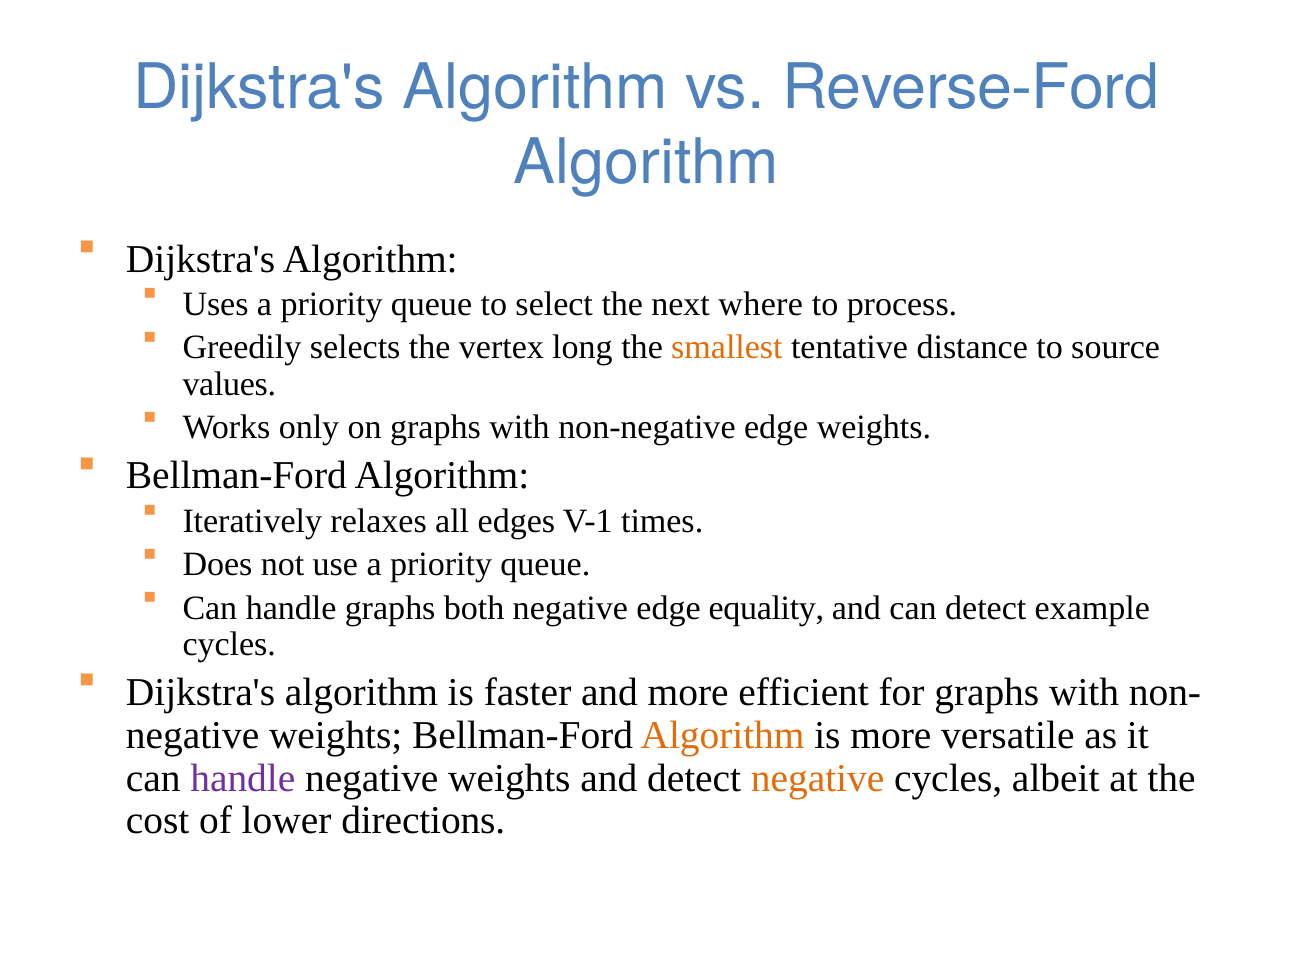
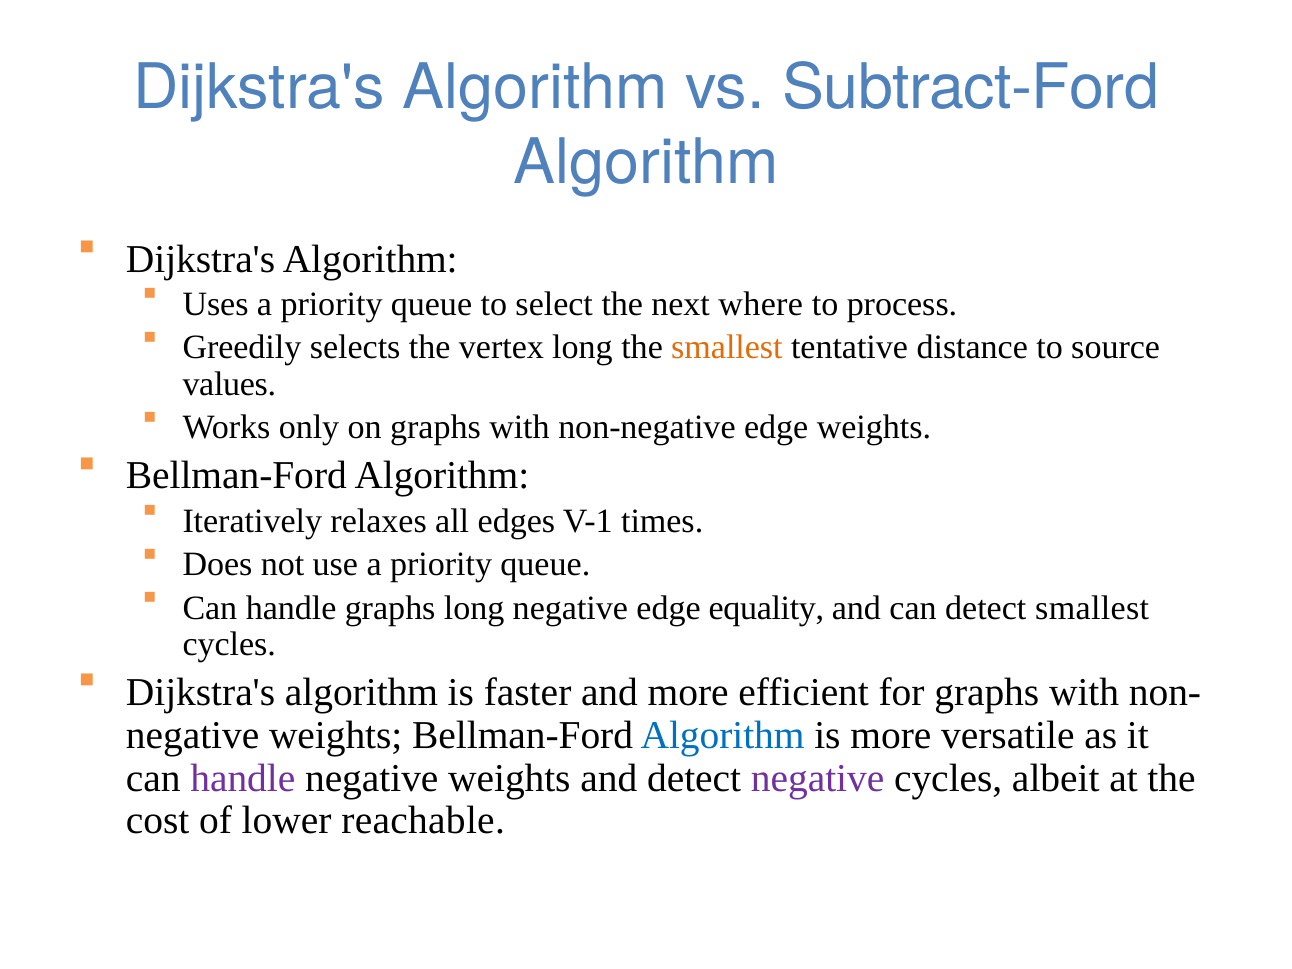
Reverse-Ford: Reverse-Ford -> Subtract-Ford (971, 87)
graphs both: both -> long (474, 608)
detect example: example -> smallest (1092, 608)
Algorithm colour: orange -> blue (723, 735)
negative colour: orange -> purple (818, 778)
directions: directions -> reachable (423, 821)
